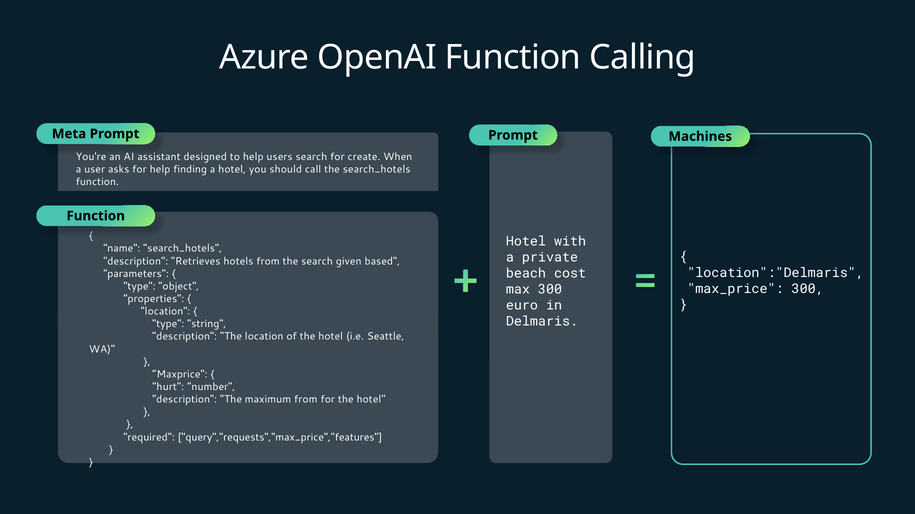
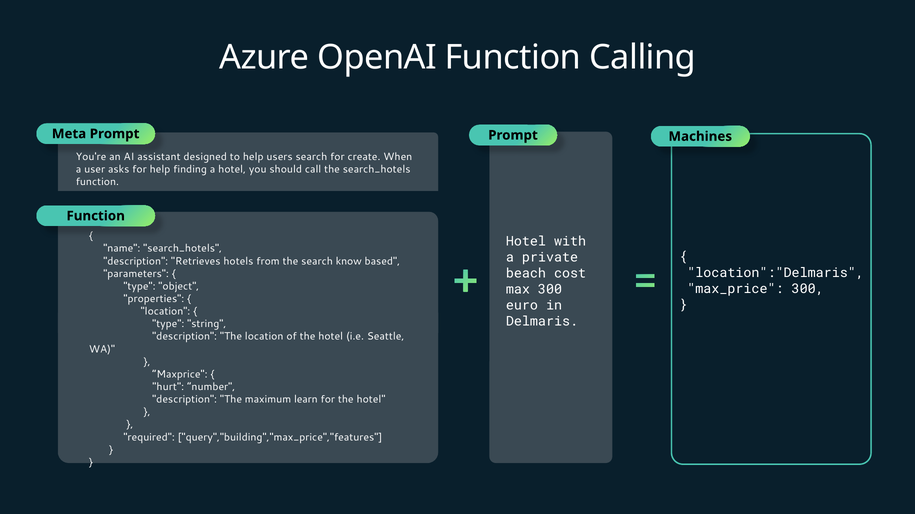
given: given -> know (349, 261)
maximum from: from -> learn (306, 400)
query","requests","max_price","features: query","requests","max_price","features -> query","building","max_price","features (280, 438)
